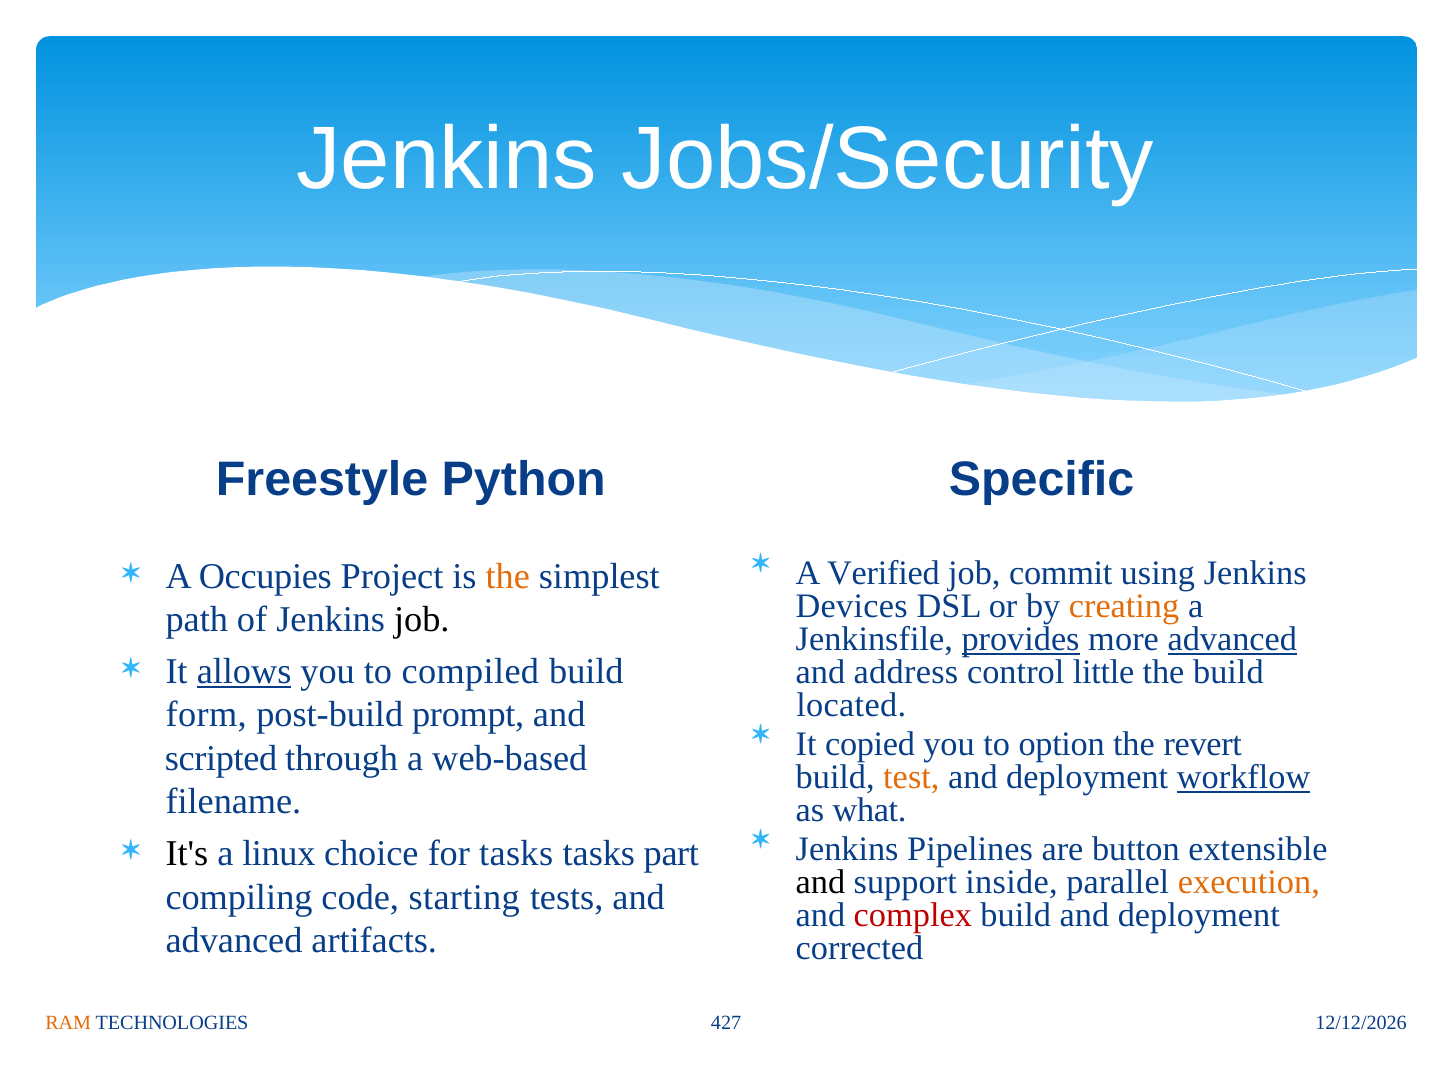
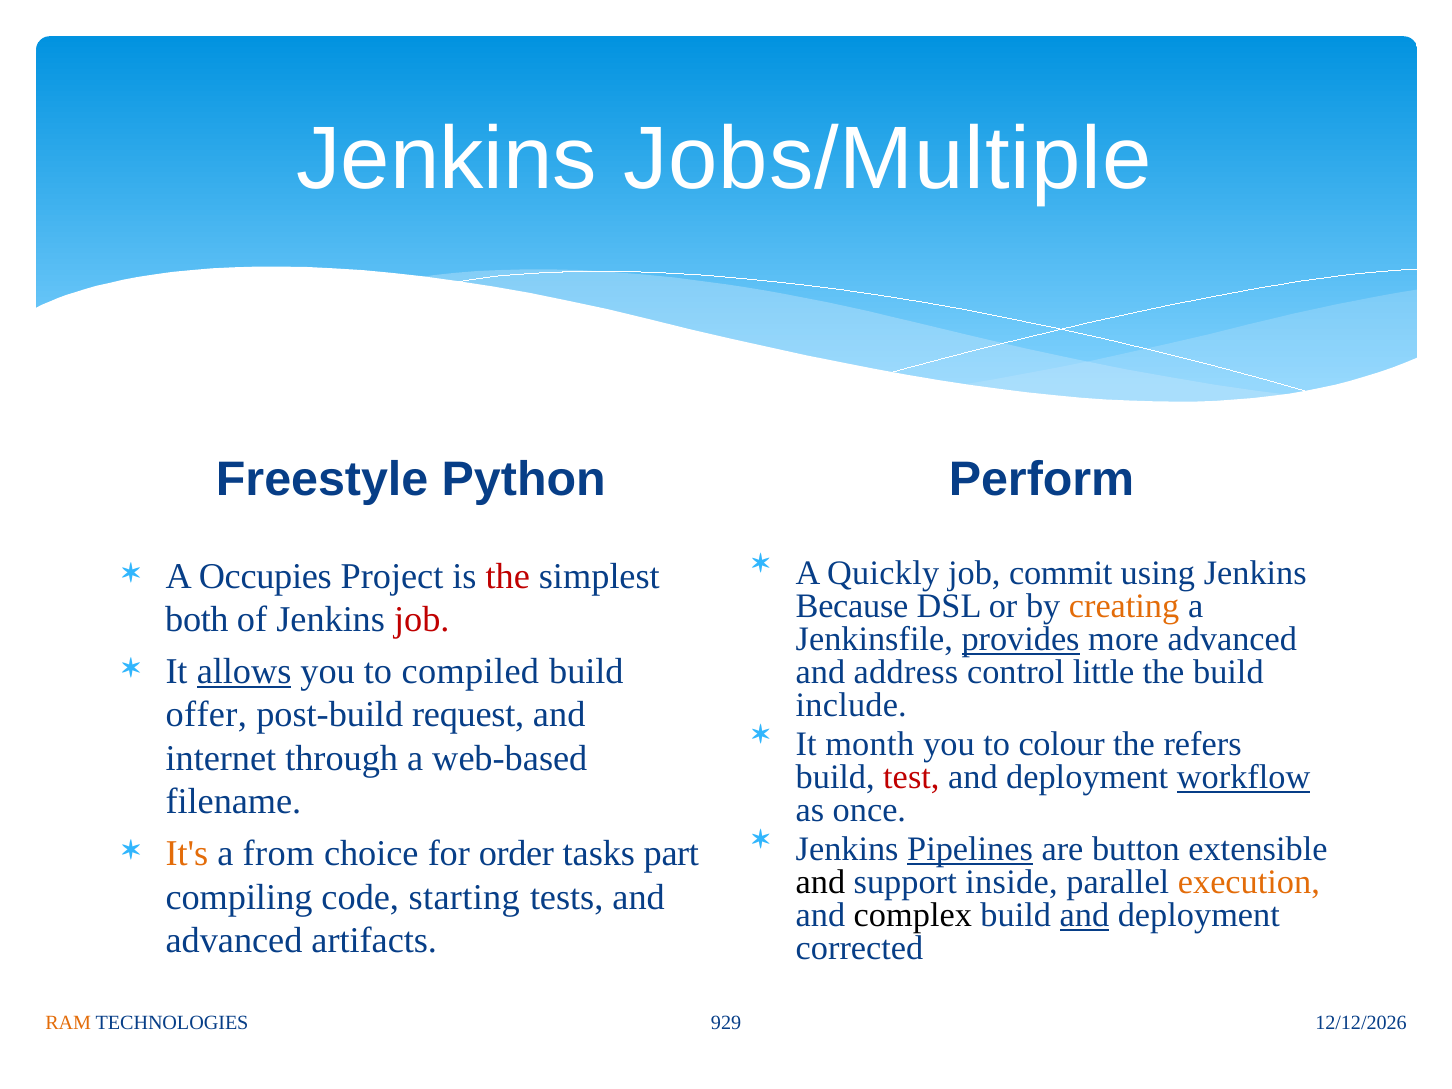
Jobs/Security: Jobs/Security -> Jobs/Multiple (888, 159)
Specific: Specific -> Perform (1042, 479)
Verified: Verified -> Quickly (883, 573)
the colour: orange -> red (508, 576)
Devices: Devices -> Because (852, 606)
path: path -> both (197, 620)
job colour: black -> red (422, 620)
advanced underline: present -> none (1232, 639)
located: located -> include (851, 705)
form: form -> offer (206, 715)
prompt: prompt -> request (468, 715)
copied: copied -> month (870, 744)
option: option -> colour (1062, 744)
revert: revert -> refers (1203, 744)
scripted: scripted -> internet (221, 758)
test colour: orange -> red (911, 777)
what: what -> once (869, 810)
Pipelines underline: none -> present (970, 850)
It's colour: black -> orange (187, 854)
linux: linux -> from (278, 854)
for tasks: tasks -> order (517, 854)
complex colour: red -> black (913, 915)
and underline: none -> present (1084, 915)
427: 427 -> 929 (726, 1023)
